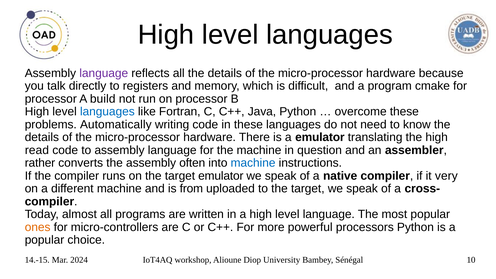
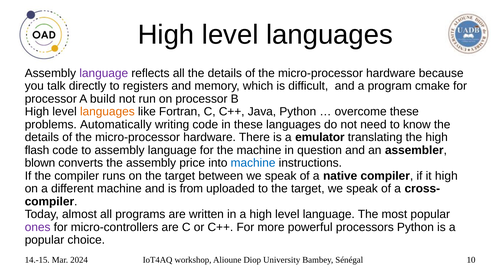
languages colour: blue -> orange (107, 112)
read: read -> flash (37, 150)
rather: rather -> blown (40, 163)
often: often -> price (192, 163)
target emulator: emulator -> between (221, 176)
it very: very -> high (446, 176)
ones colour: orange -> purple (38, 227)
